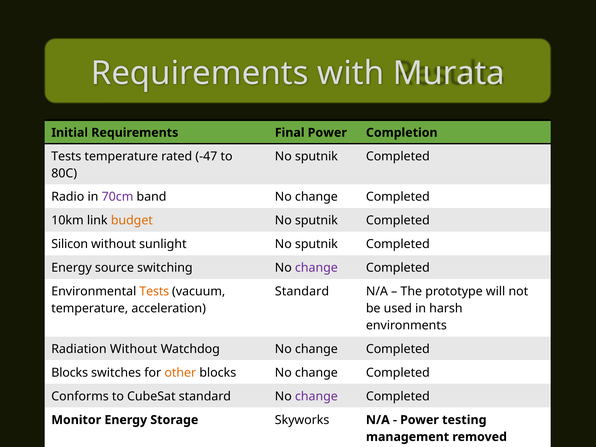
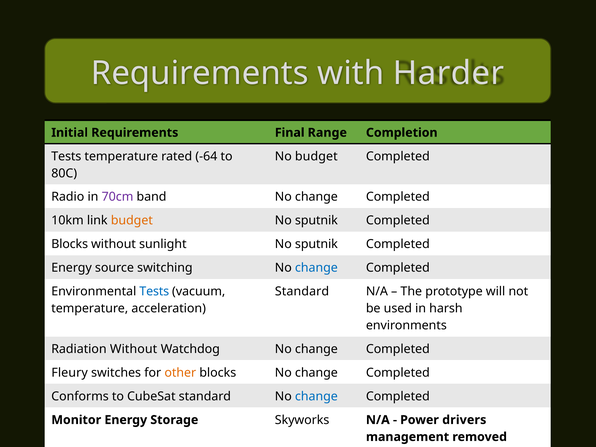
Murata: Murata -> Harder (449, 73)
Final Power: Power -> Range (327, 133)
-47: -47 -> -64 (206, 156)
sputnik: sputnik -> budget (316, 156)
Silicon: Silicon -> Blocks (70, 244)
change colour: purple -> blue (316, 268)
Tests colour: orange -> blue (154, 291)
Blocks: Blocks -> Fleury (70, 373)
change colour: purple -> blue (316, 396)
testing: testing -> drivers (464, 420)
